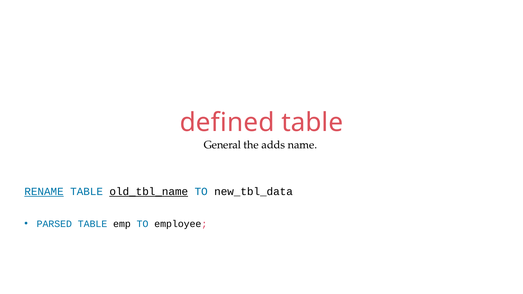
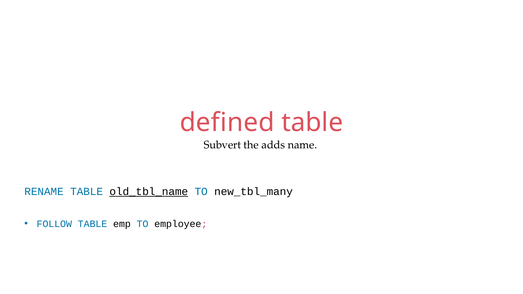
General: General -> Subvert (222, 145)
RENAME underline: present -> none (44, 192)
new_tbl_data: new_tbl_data -> new_tbl_many (254, 192)
PARSED: PARSED -> FOLLOW (54, 224)
